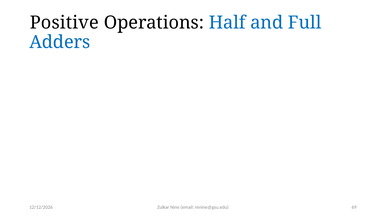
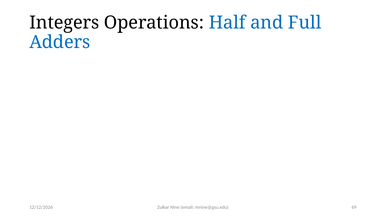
Positive: Positive -> Integers (64, 23)
